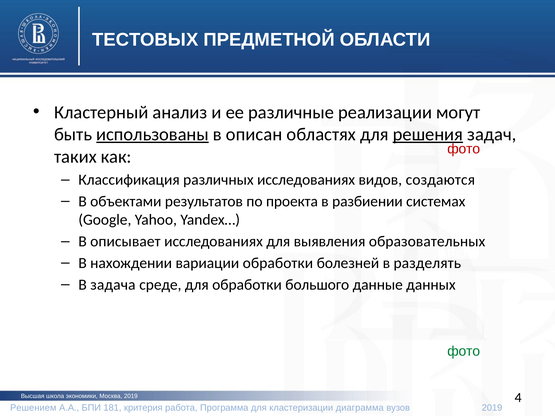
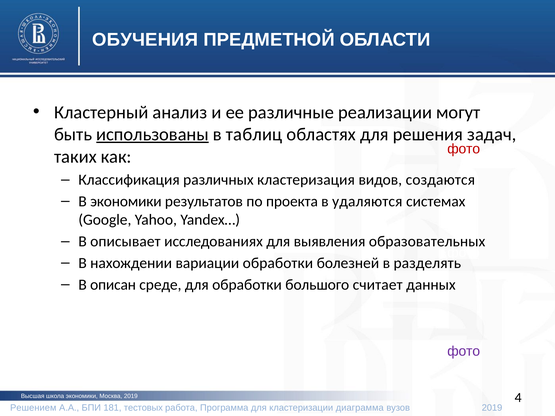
ТЕСТОВЫХ: ТЕСТОВЫХ -> ОБУЧЕНИЯ (145, 40)
описан: описан -> таблиц (254, 134)
решения underline: present -> none (428, 134)
различных исследованиях: исследованиях -> кластеризация (306, 180)
В объектами: объектами -> экономики (126, 202)
разбиении: разбиении -> удаляются (367, 202)
задача: задача -> описан (113, 285)
данные: данные -> считает (378, 285)
фото colour: green -> purple (464, 351)
критерия: критерия -> тестовых (143, 408)
